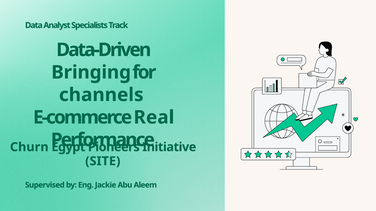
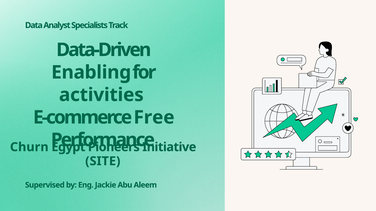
Bringing: Bringing -> Enabling (91, 73)
channels: channels -> activities (101, 95)
Real: Real -> Free (154, 118)
